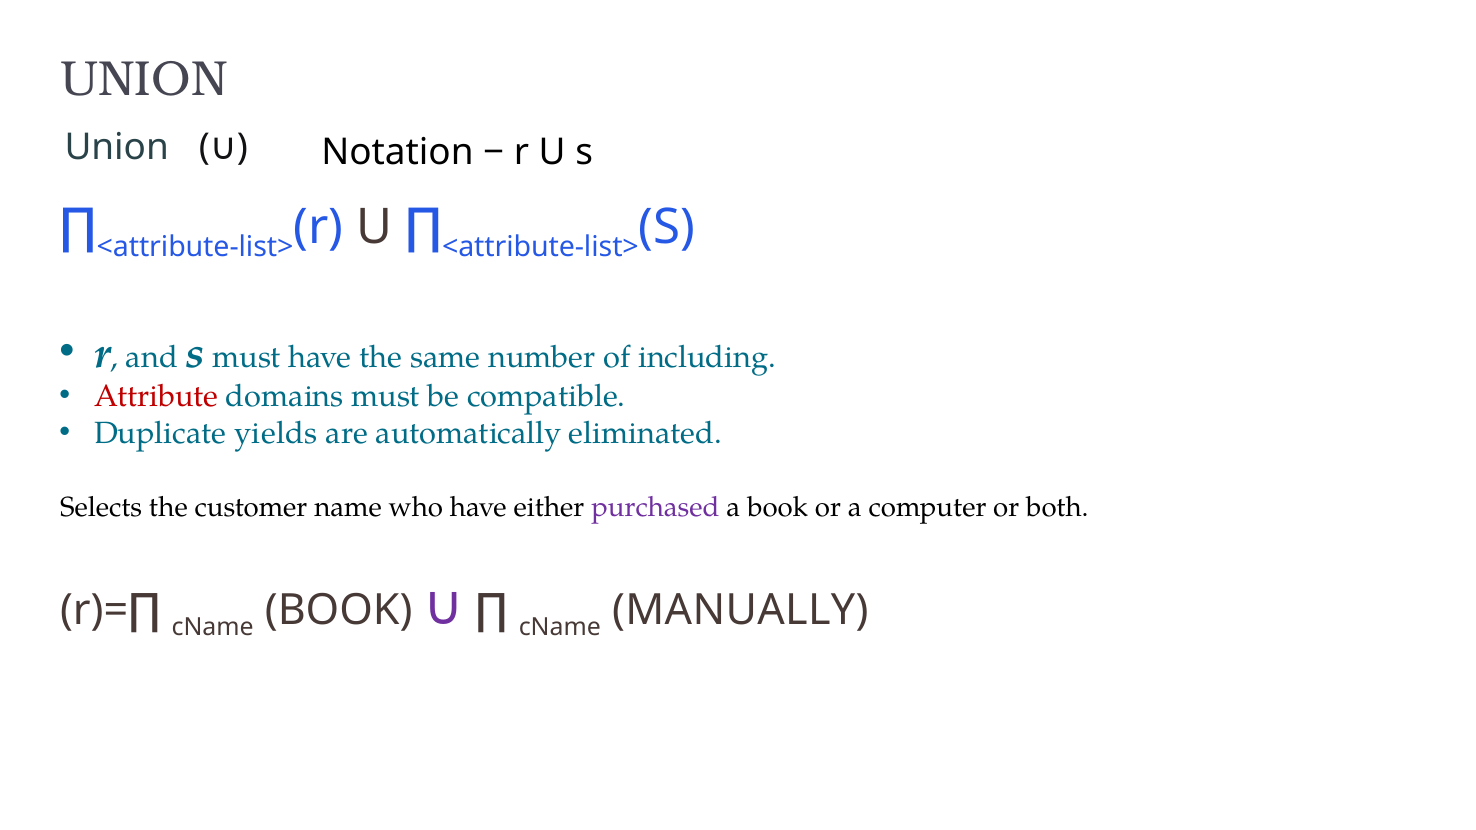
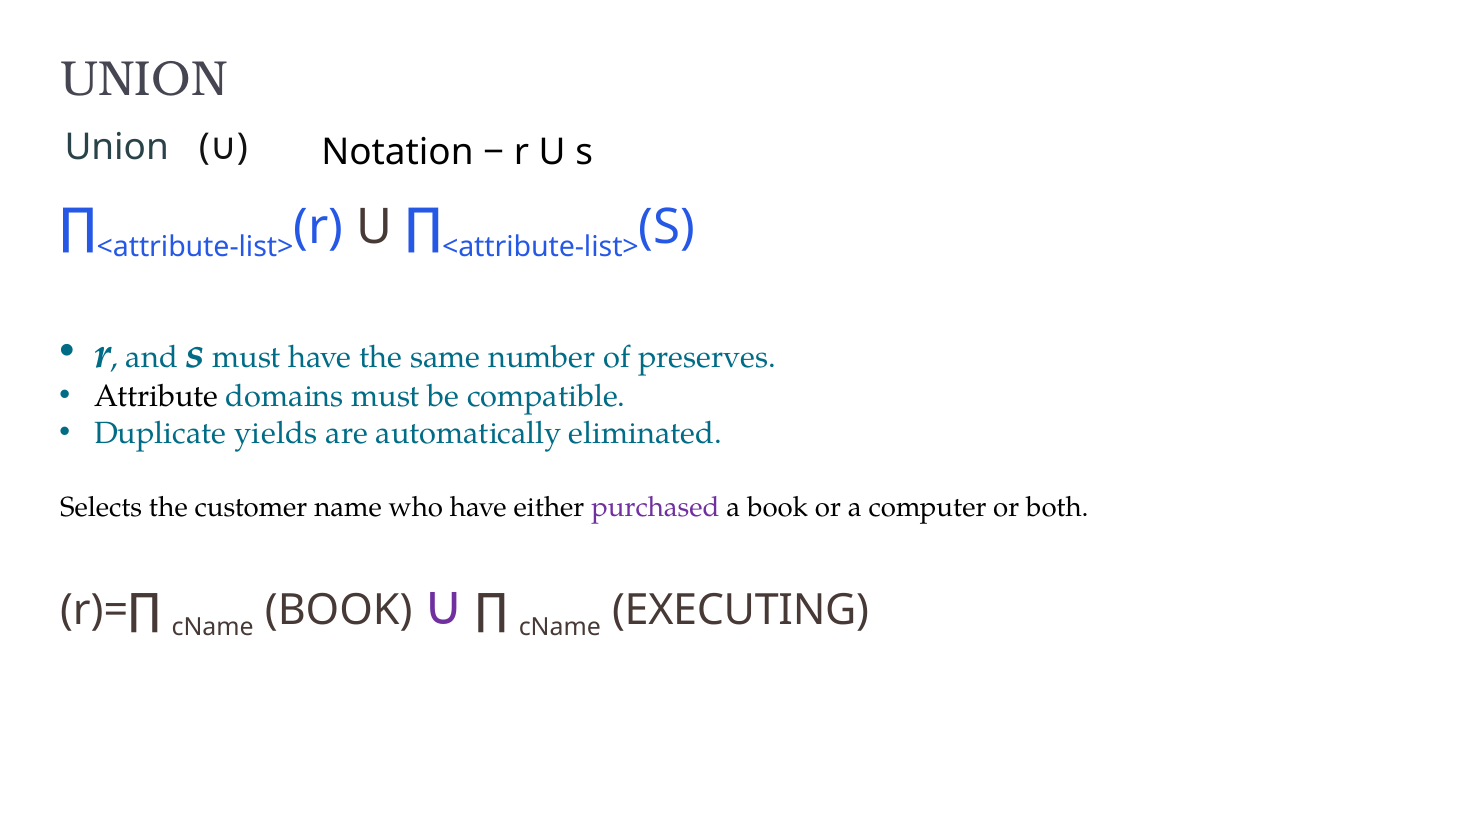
including: including -> preserves (707, 357)
Attribute colour: red -> black (156, 397)
MANUALLY: MANUALLY -> EXECUTING (741, 610)
